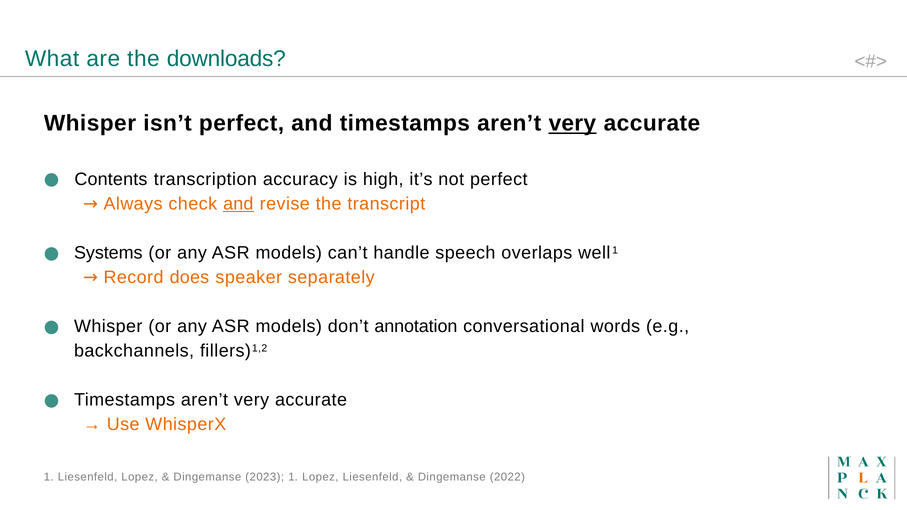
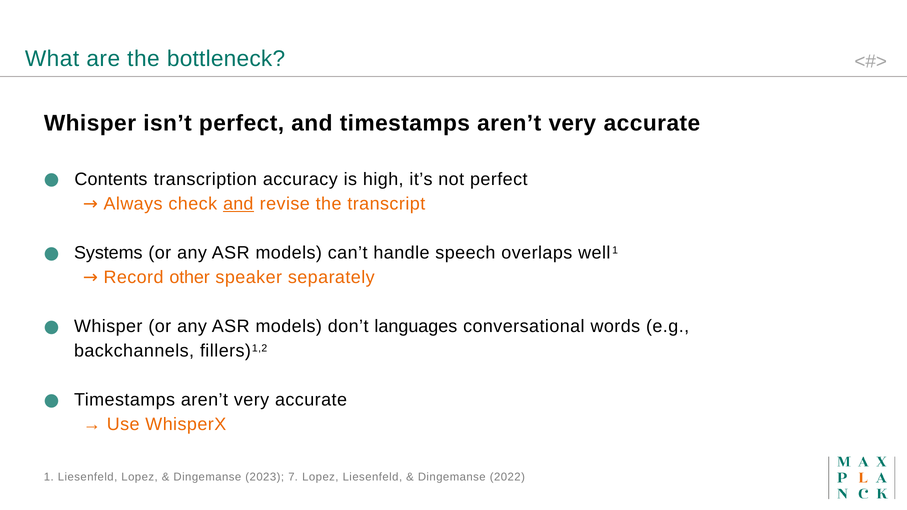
downloads: downloads -> bottleneck (226, 59)
very underline: present -> none (572, 123)
does: does -> other (190, 278)
annotation: annotation -> languages (416, 327)
2023 1: 1 -> 7 (293, 477)
